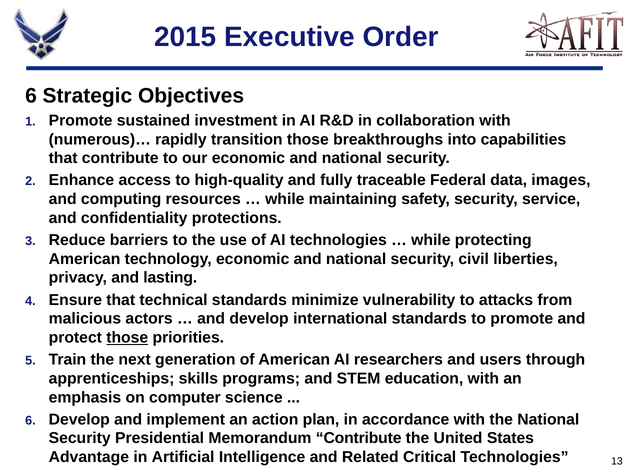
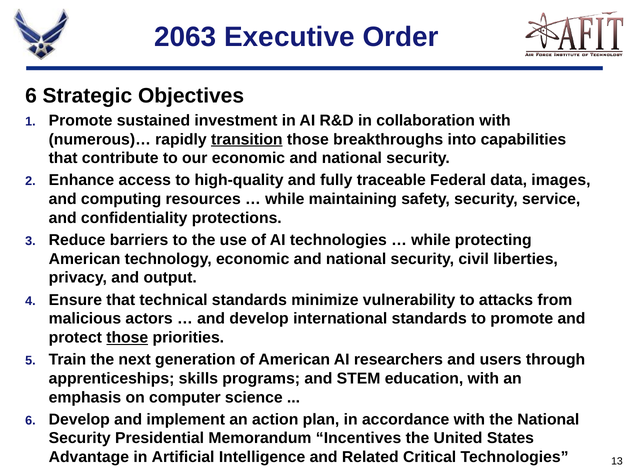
2015: 2015 -> 2063 (185, 37)
transition underline: none -> present (247, 139)
lasting: lasting -> output (170, 278)
Memorandum Contribute: Contribute -> Incentives (359, 438)
